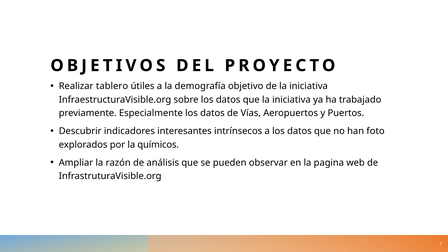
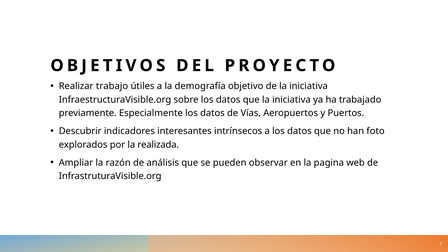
tablero: tablero -> trabajo (112, 86)
químicos: químicos -> realizada (158, 145)
